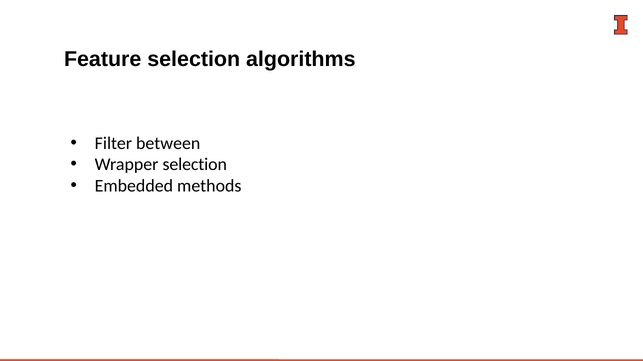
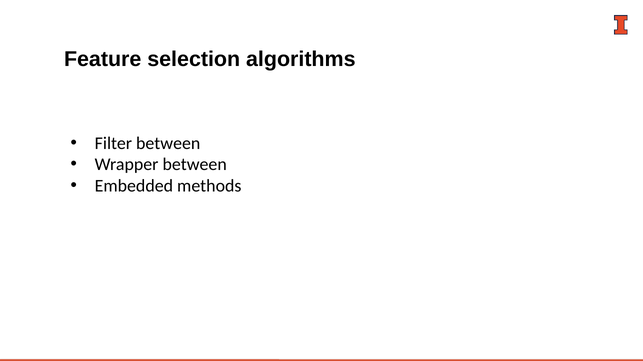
Wrapper selection: selection -> between (195, 165)
